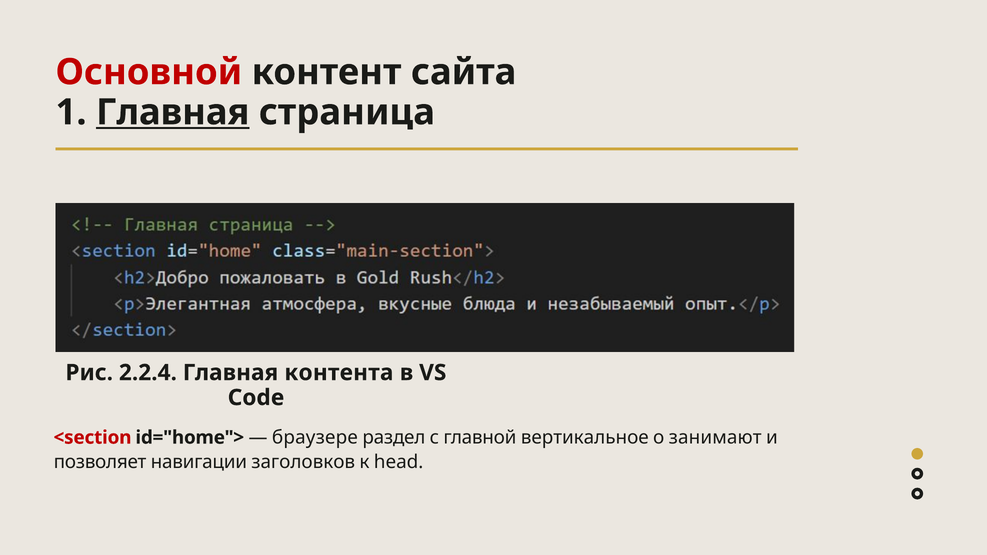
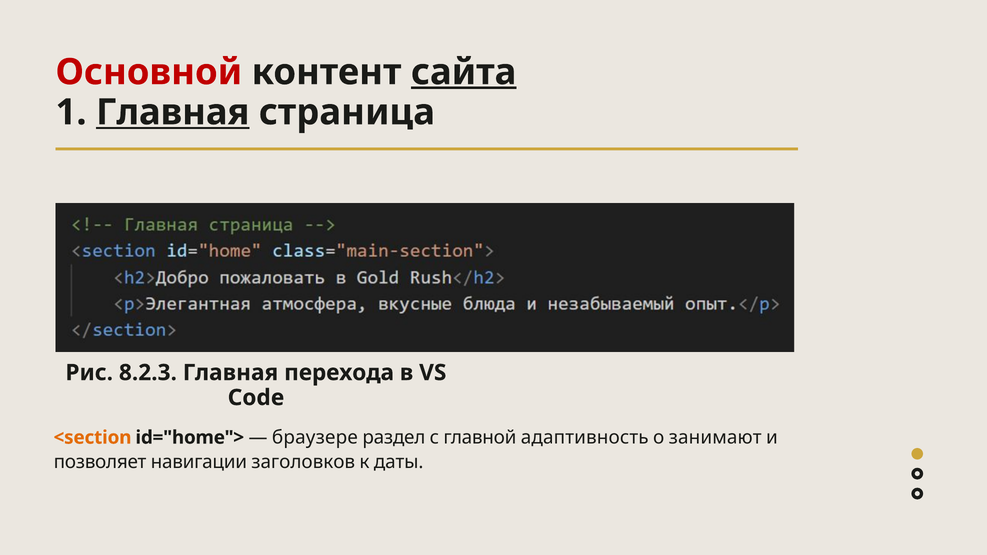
сайта underline: none -> present (464, 72)
2.2.4: 2.2.4 -> 8.2.3 (148, 373)
контента: контента -> перехода (339, 373)
<section colour: red -> orange (92, 438)
вертикальное: вертикальное -> адаптивность (585, 438)
head: head -> даты (399, 462)
